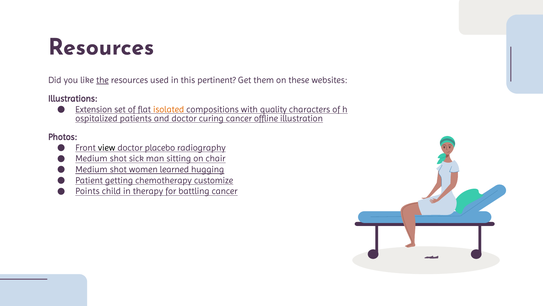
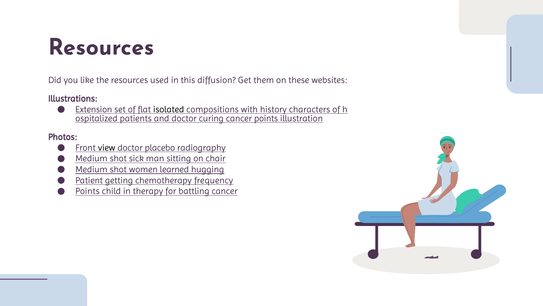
the underline: present -> none (102, 80)
pertinent: pertinent -> diffusion (217, 80)
isolated colour: orange -> black (169, 109)
quality: quality -> history (273, 109)
cancer offline: offline -> points (266, 118)
customize: customize -> frequency (214, 180)
